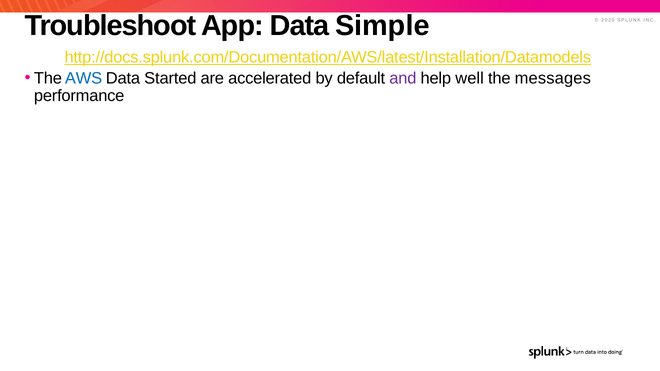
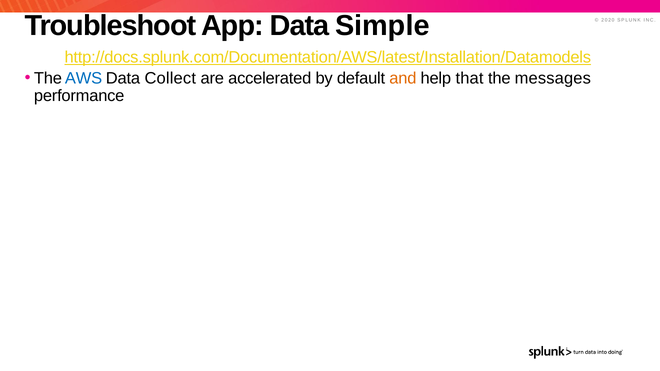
Started: Started -> Collect (170, 78)
and colour: purple -> orange (403, 78)
well: well -> that (470, 78)
